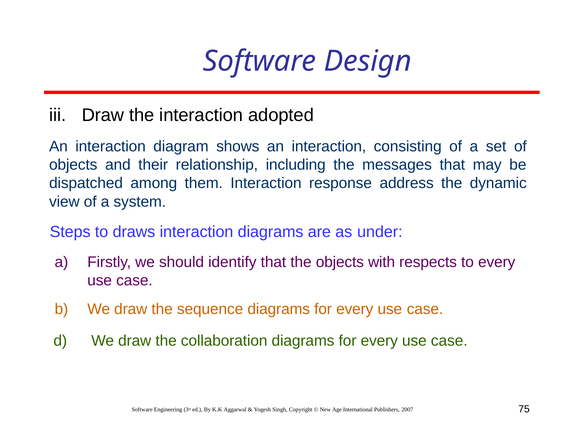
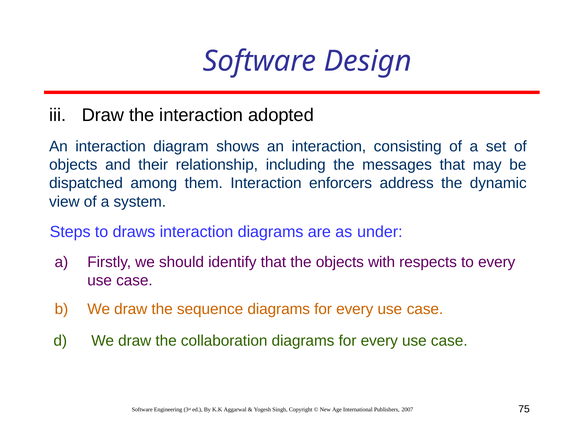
response: response -> enforcers (341, 183)
